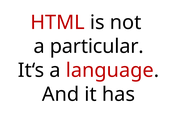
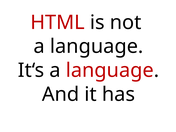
particular: particular -> language (97, 46)
